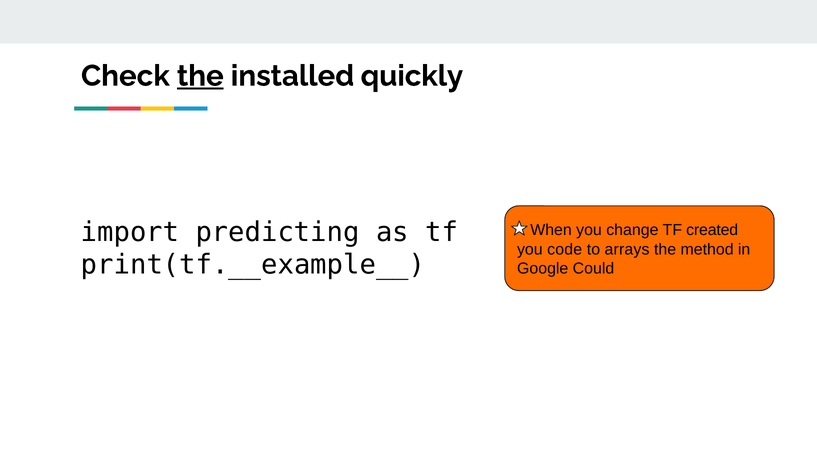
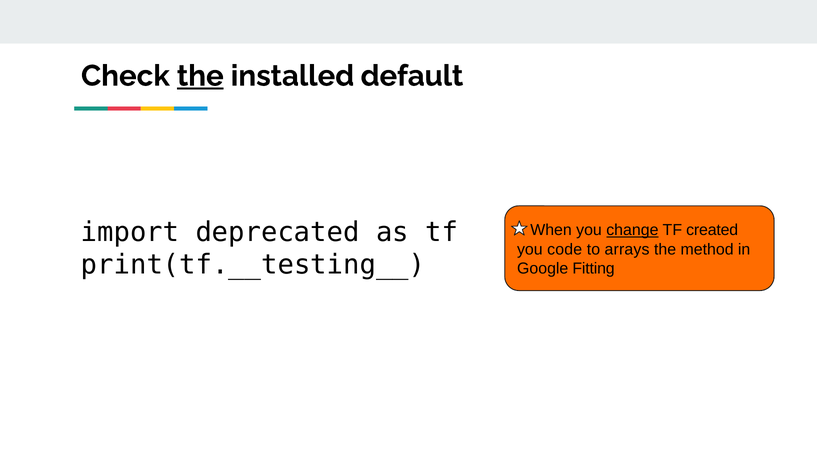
quickly: quickly -> default (412, 76)
predicting: predicting -> deprecated (278, 232)
change underline: none -> present (632, 230)
print(tf.__example__: print(tf.__example__ -> print(tf.__testing__ (253, 265)
Could: Could -> Fitting (594, 268)
